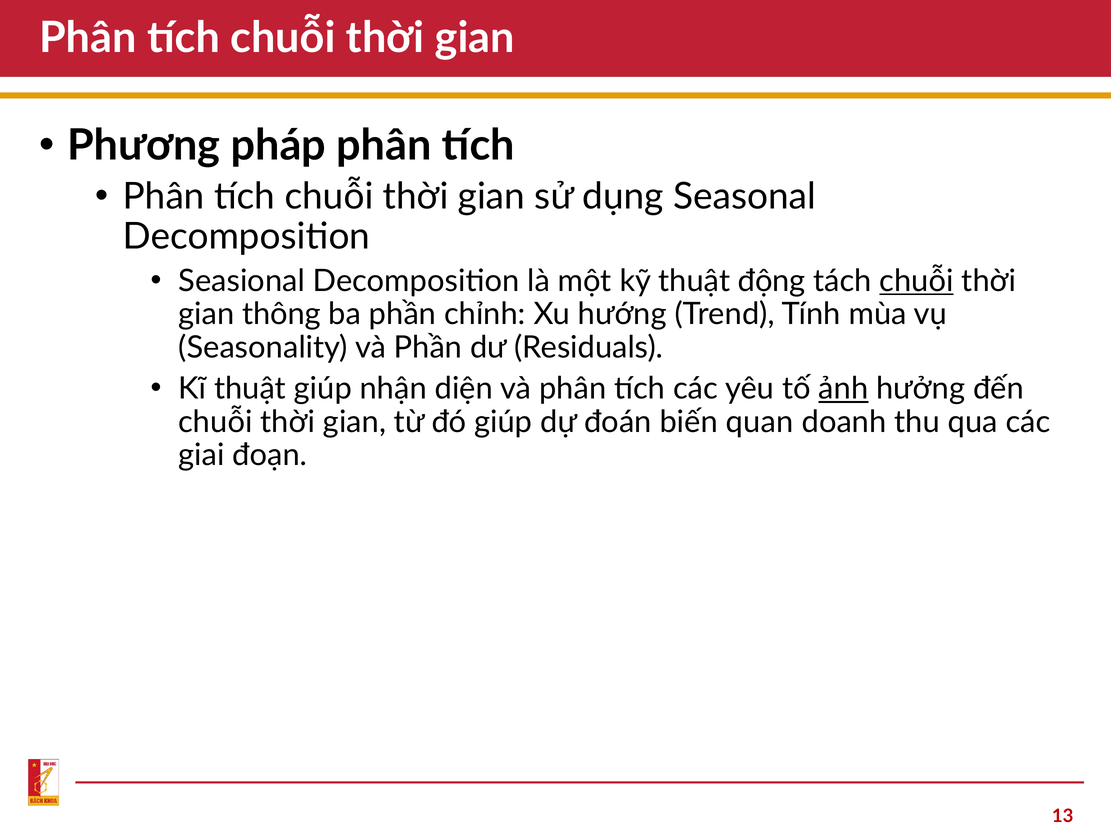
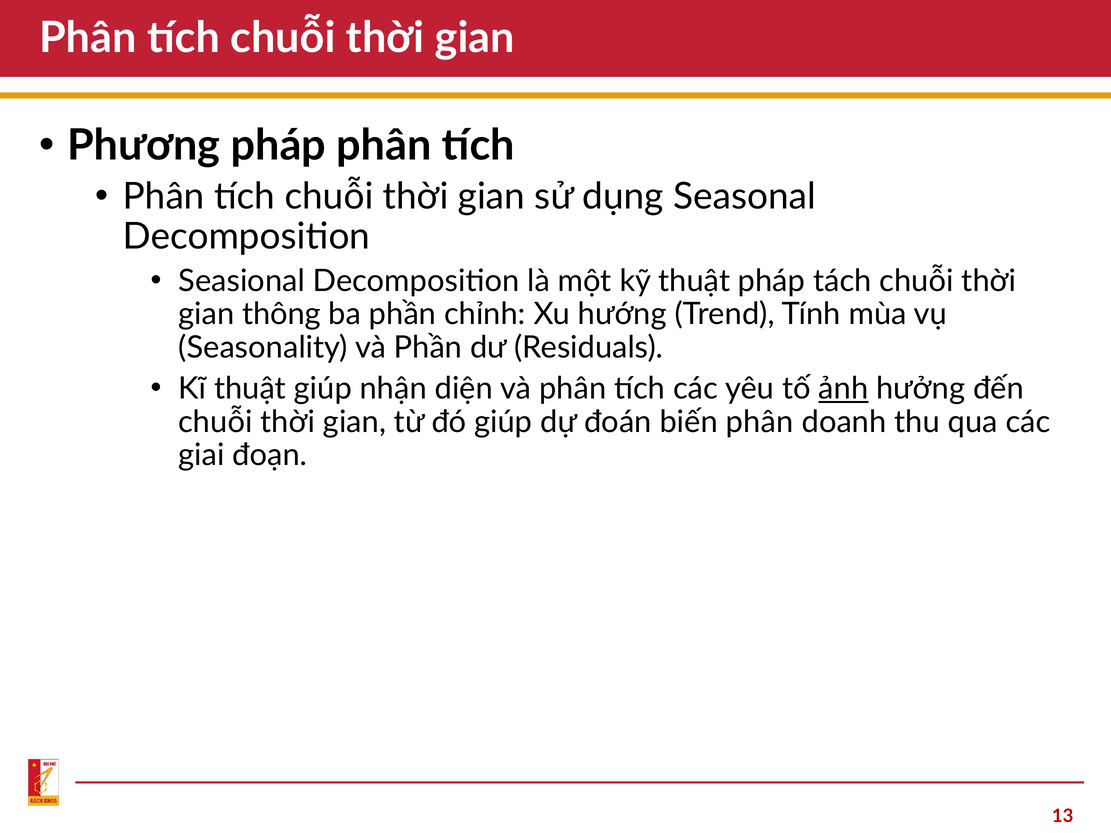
thuật động: động -> pháp (772, 281)
chuỗi underline: present -> none (916, 281)
biến quan: quan -> phân (760, 422)
